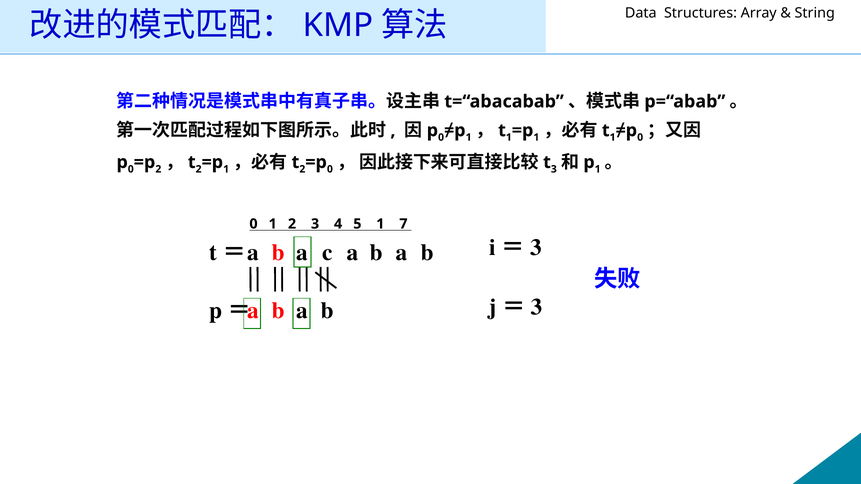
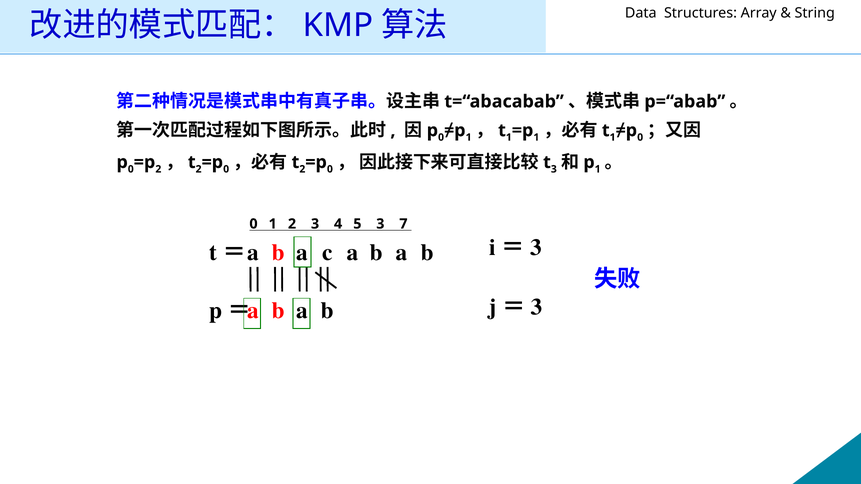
1: 1 -> 0 (226, 169)
5 1: 1 -> 3 (380, 224)
